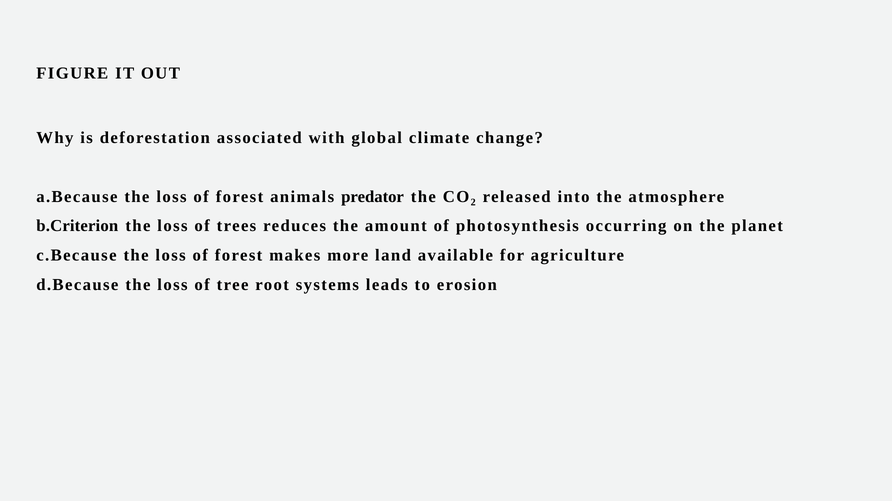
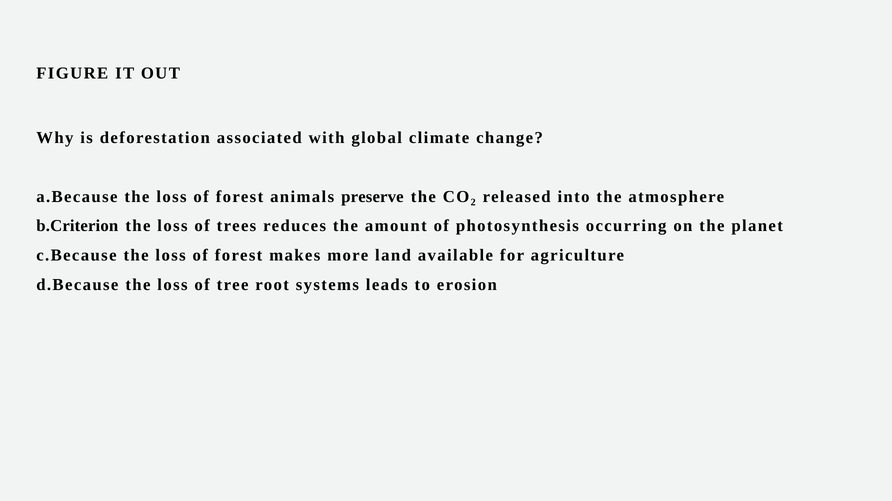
predator: predator -> preserve (372, 197)
